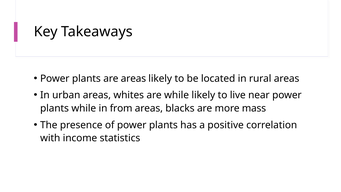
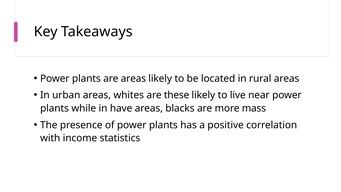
are while: while -> these (177, 95)
from: from -> have (121, 108)
